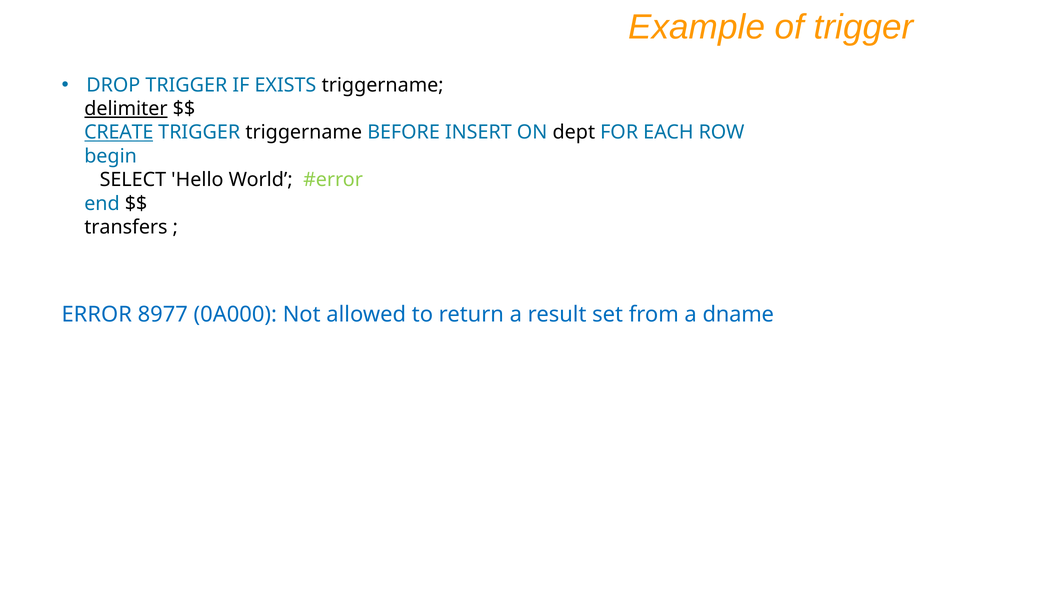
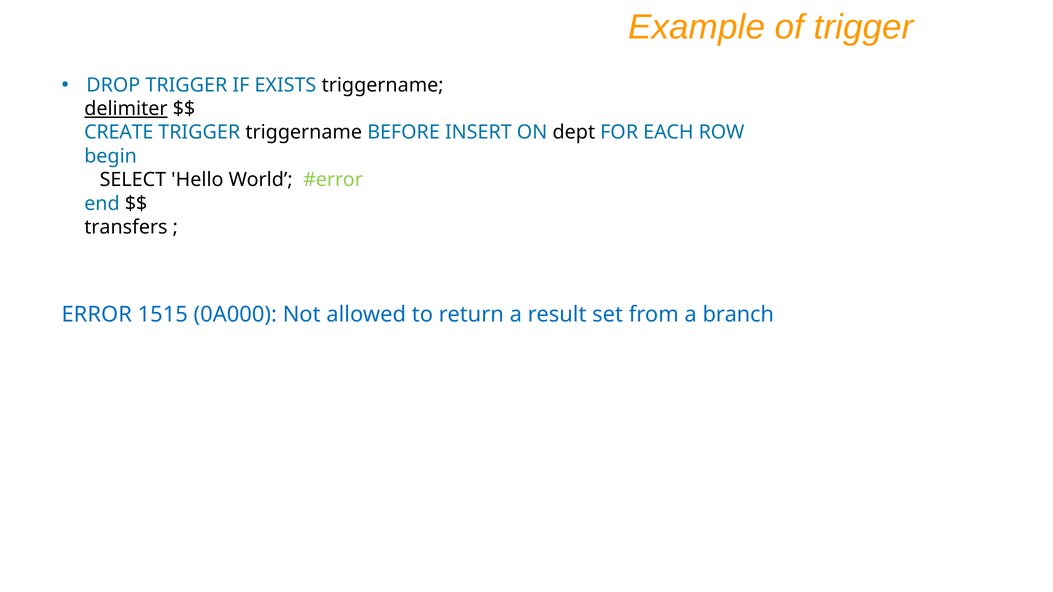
CREATE underline: present -> none (119, 133)
8977: 8977 -> 1515 (163, 315)
dname: dname -> branch (738, 315)
